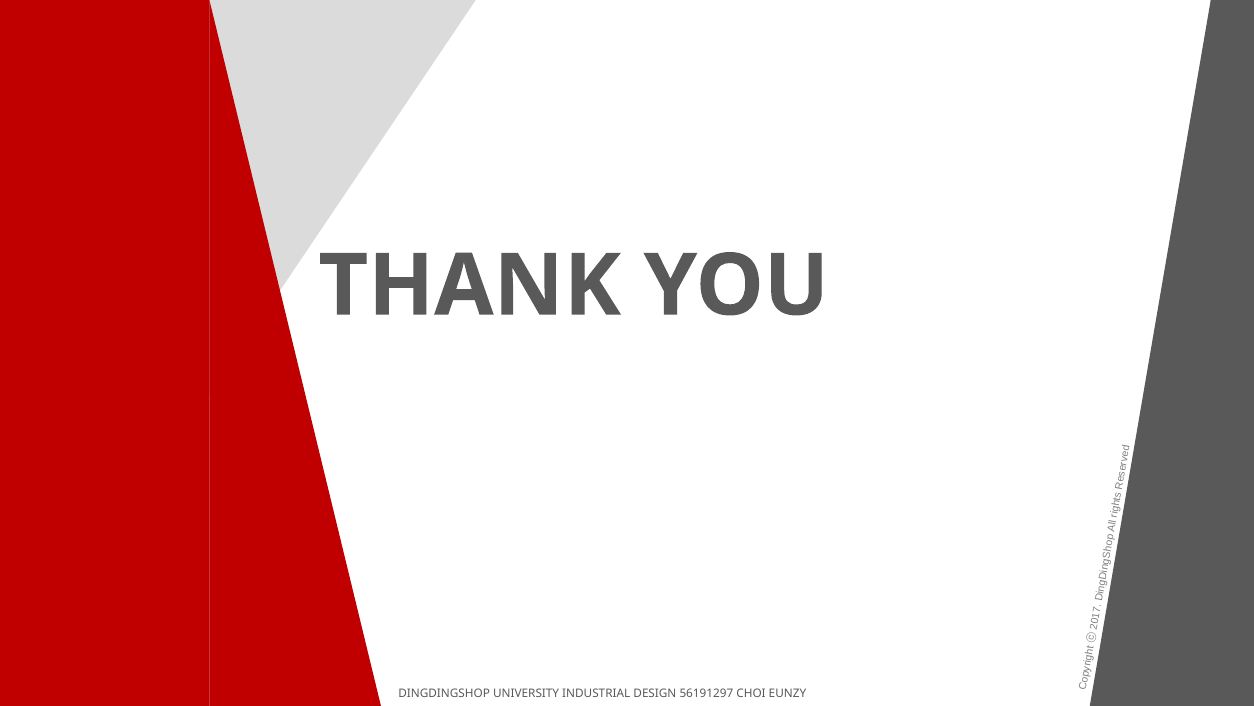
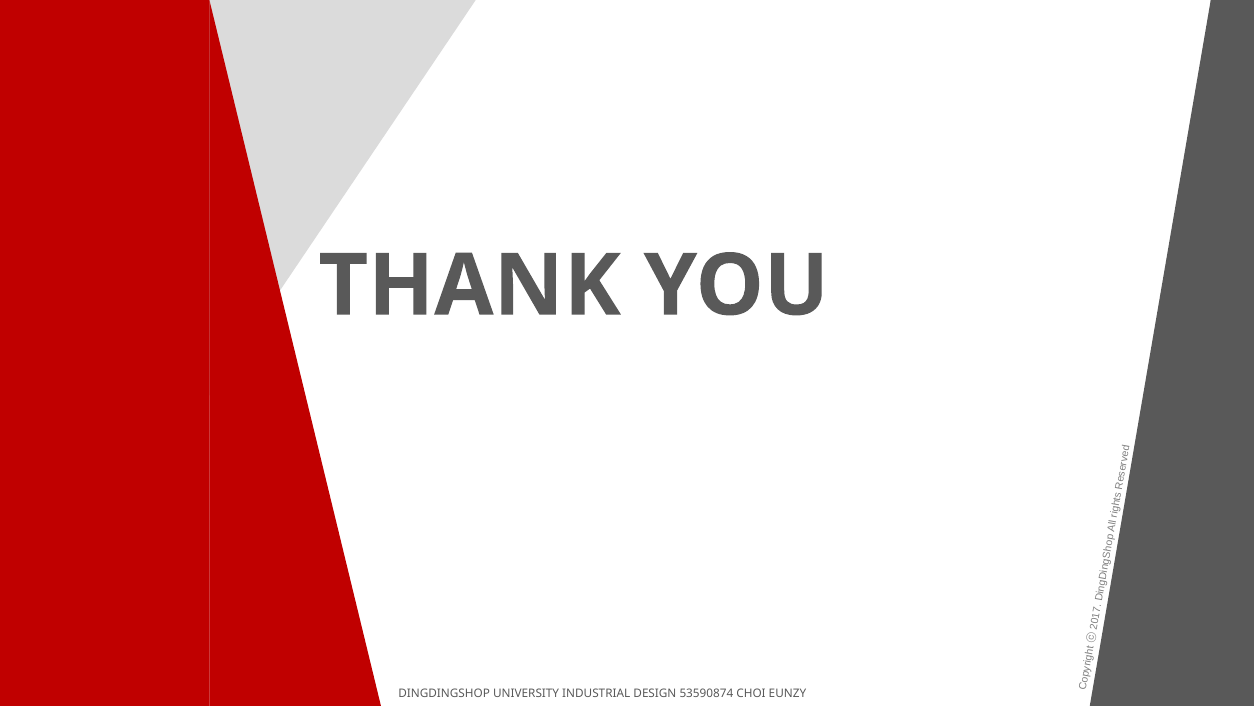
56191297: 56191297 -> 53590874 (706, 693)
